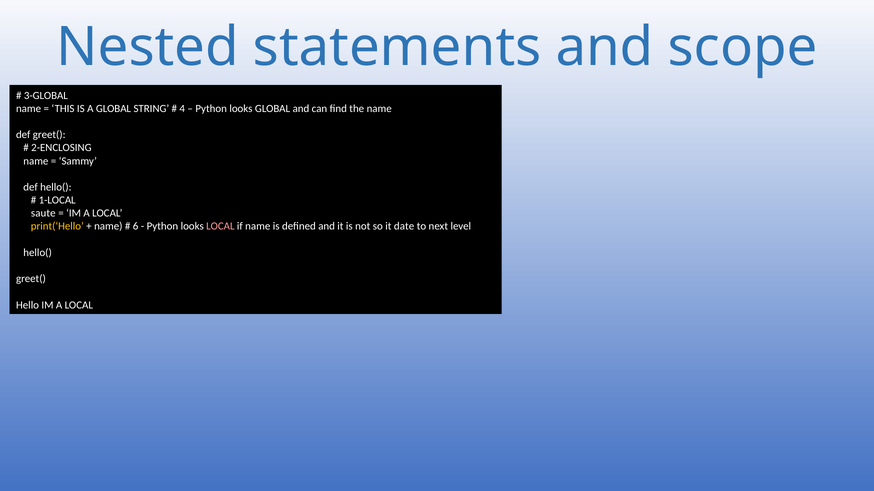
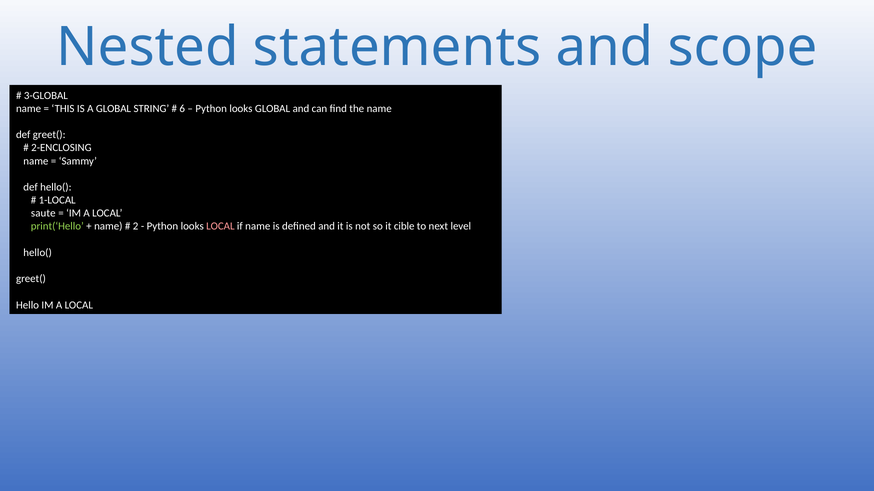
4: 4 -> 6 (182, 109)
print(‘Hello colour: yellow -> light green (57, 227)
6: 6 -> 2 (136, 227)
date: date -> cible (404, 227)
